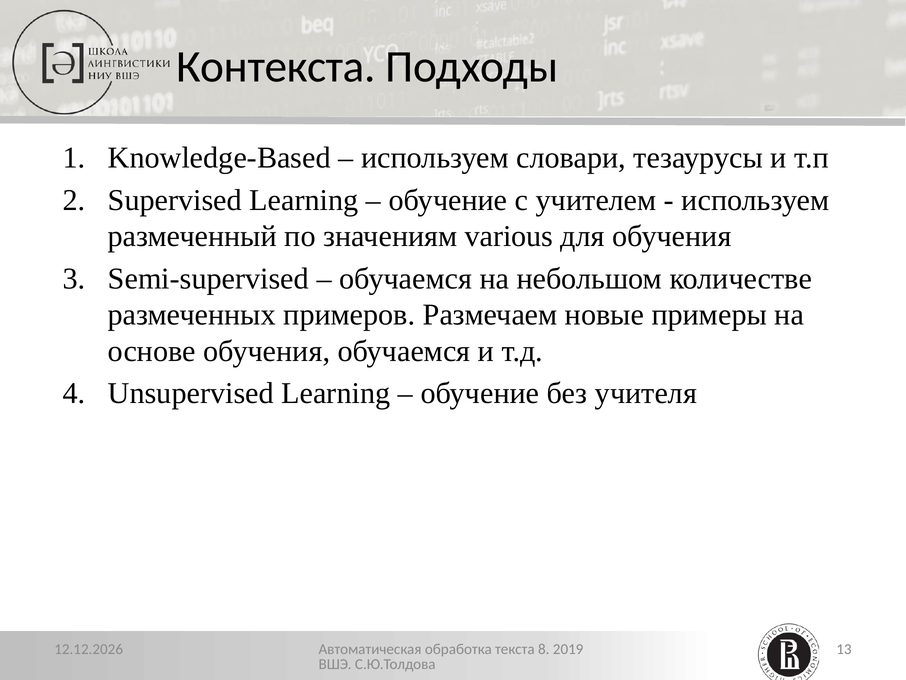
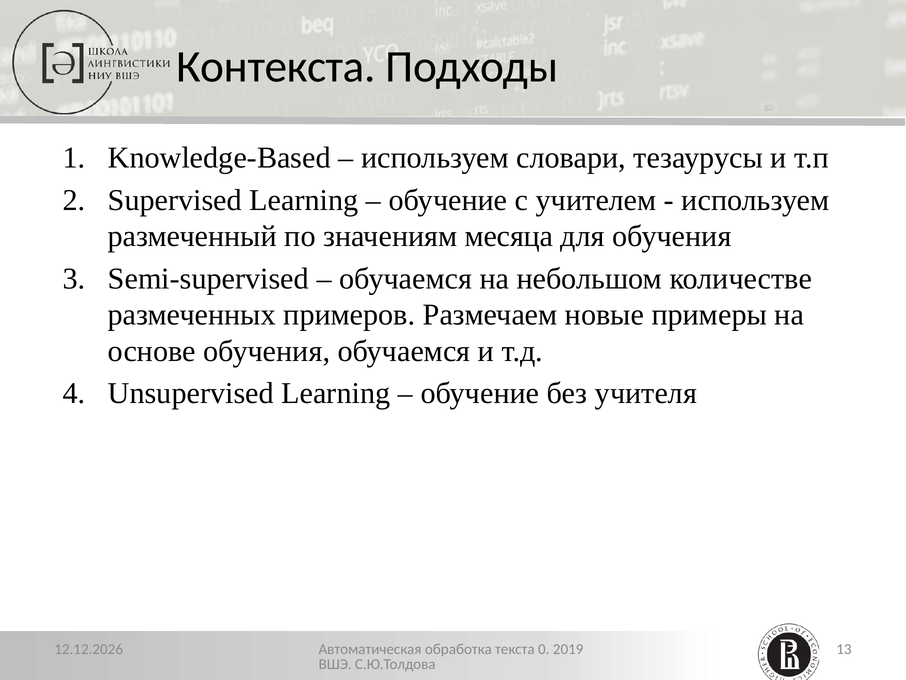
various: various -> месяца (509, 236)
8: 8 -> 0 (544, 649)
